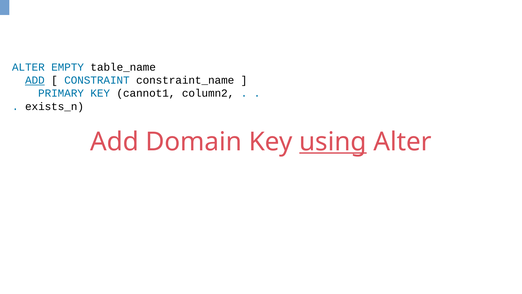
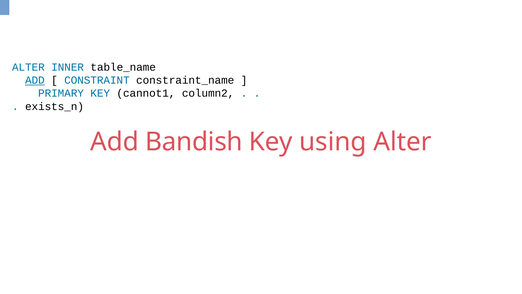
EMPTY: EMPTY -> INNER (68, 67)
Domain: Domain -> Bandish (194, 142)
using underline: present -> none (333, 142)
